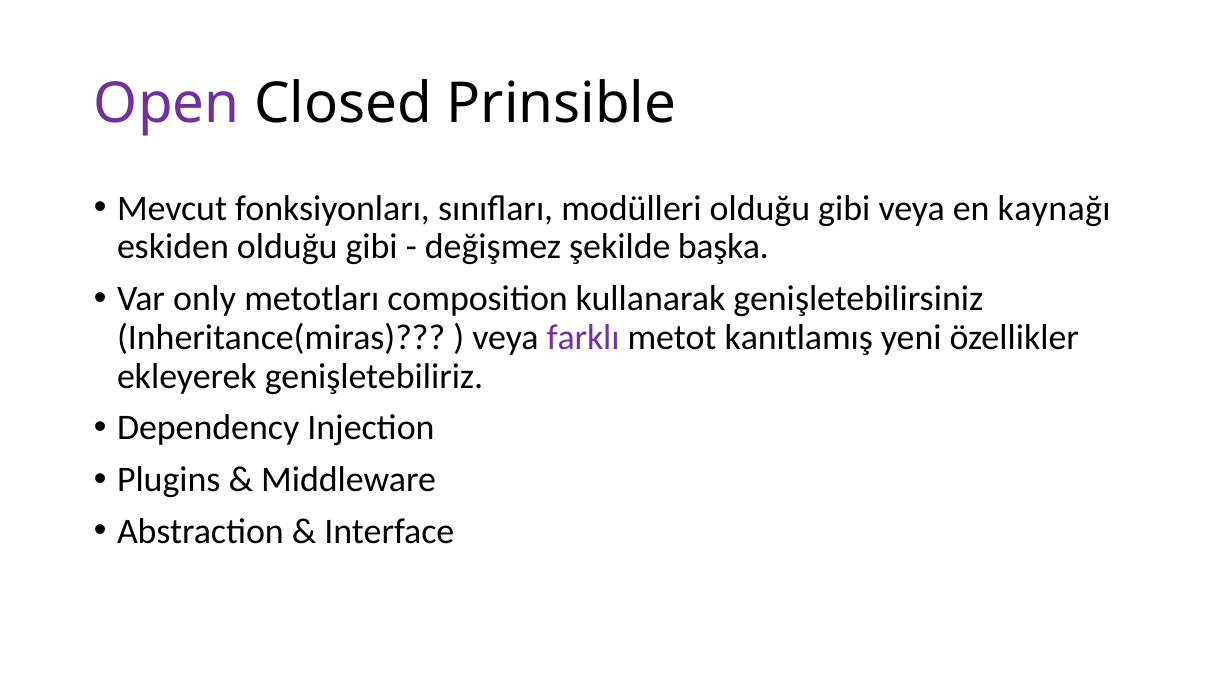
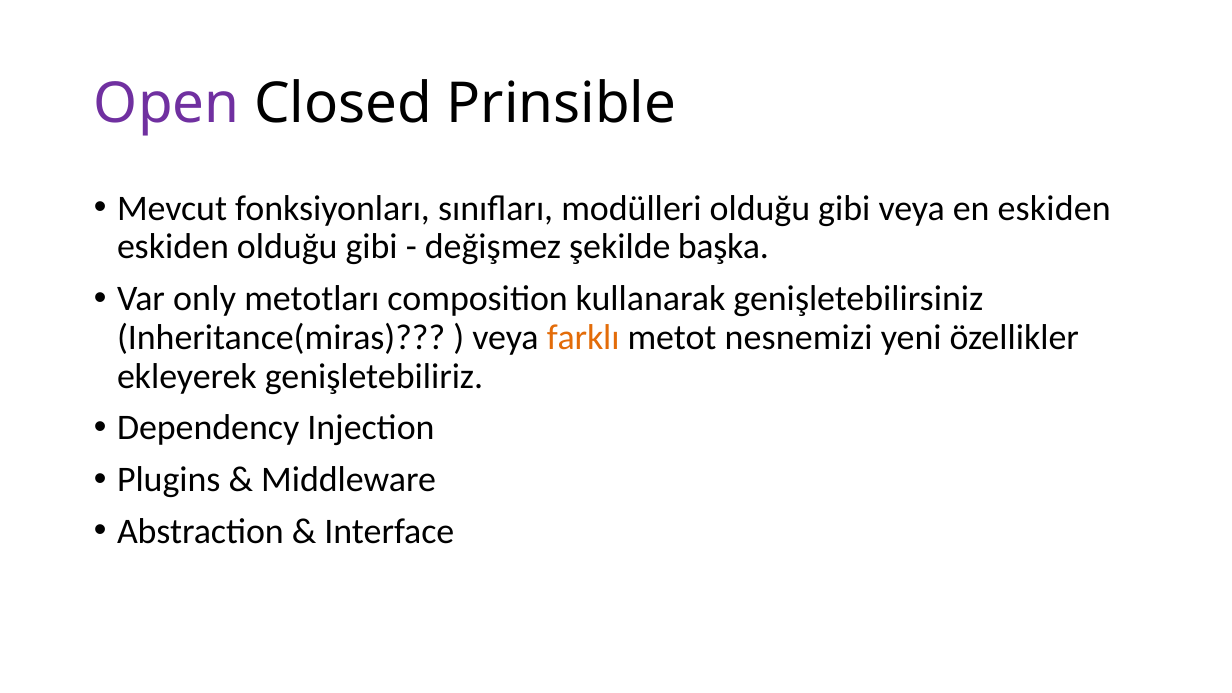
en kaynağı: kaynağı -> eskiden (1054, 208)
farklı colour: purple -> orange (583, 338)
kanıtlamış: kanıtlamış -> nesnemizi (799, 338)
